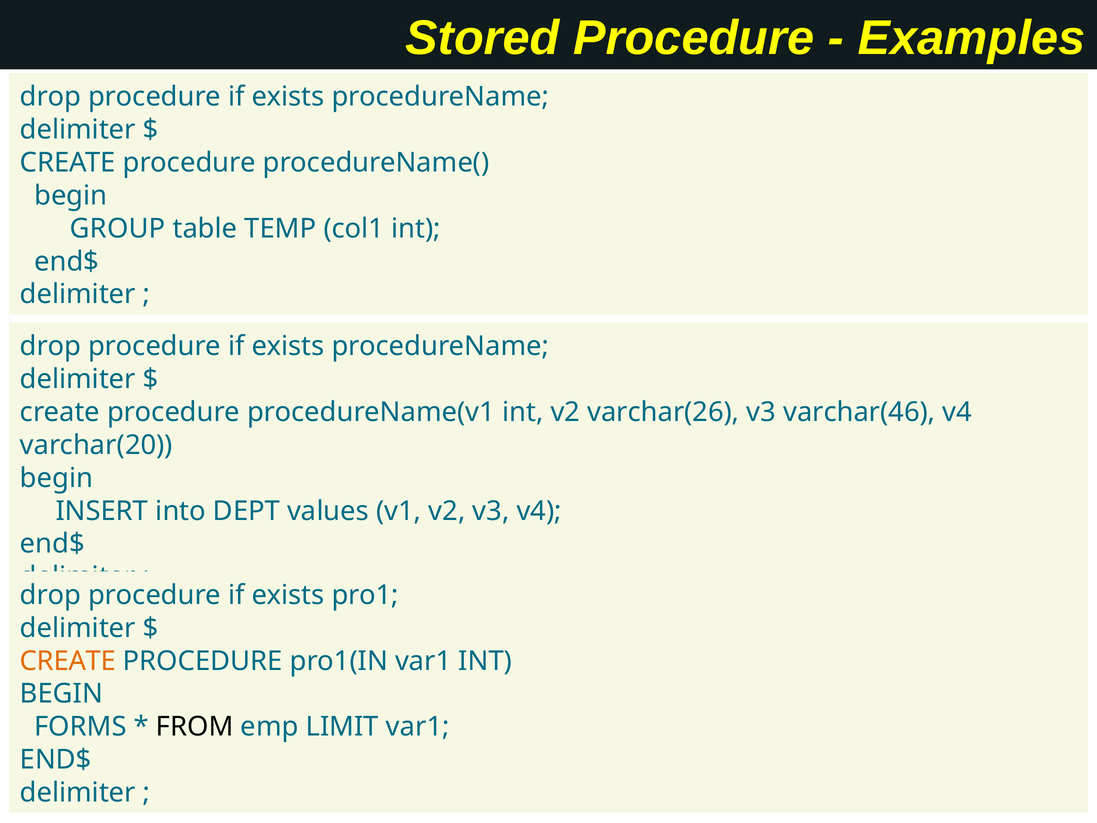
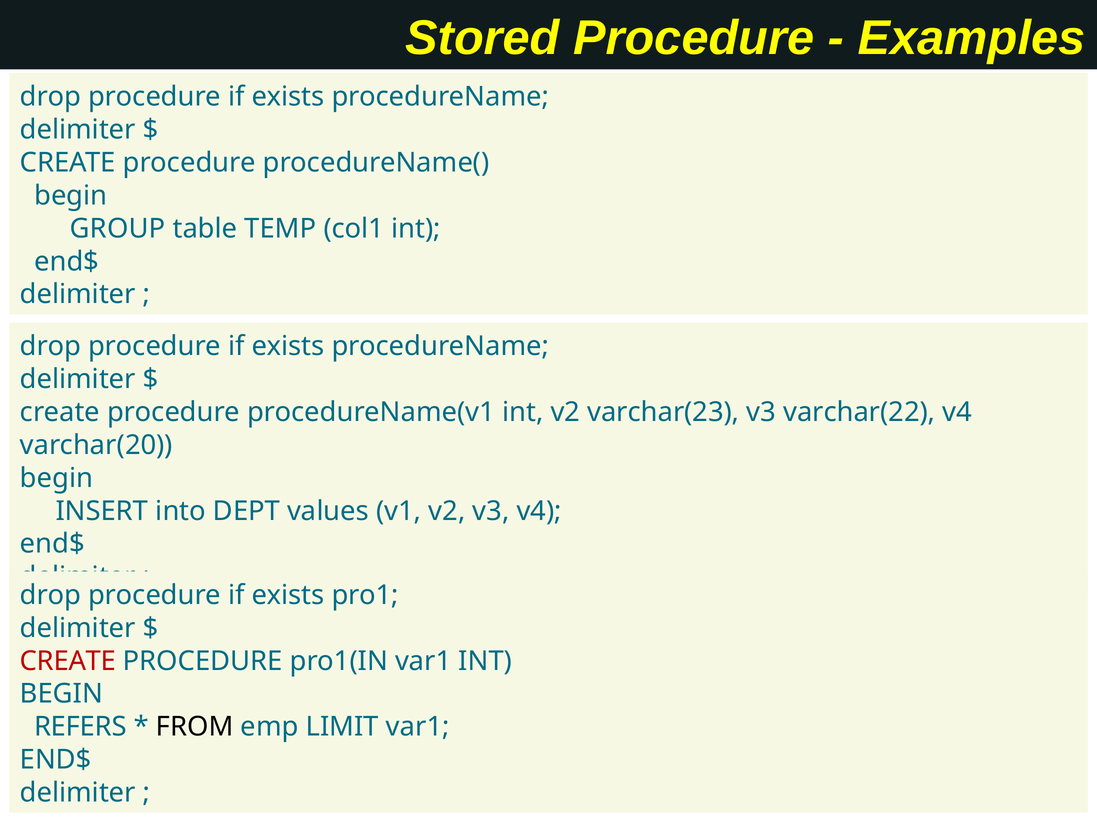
varchar(26: varchar(26 -> varchar(23 (663, 412)
varchar(46: varchar(46 -> varchar(22 (859, 412)
CREATE colour: orange -> red (68, 661)
FORMS: FORMS -> REFERS (80, 727)
